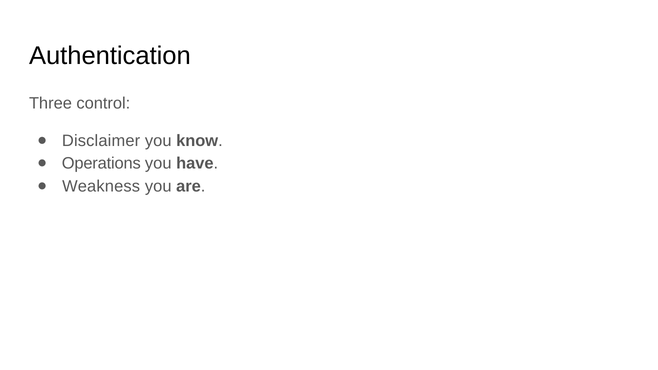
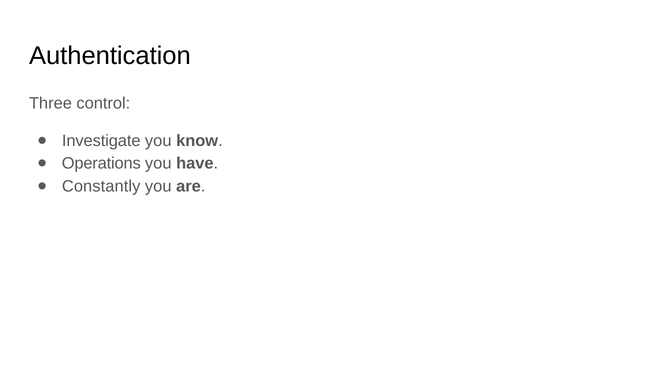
Disclaimer: Disclaimer -> Investigate (101, 141)
Weakness: Weakness -> Constantly (101, 186)
